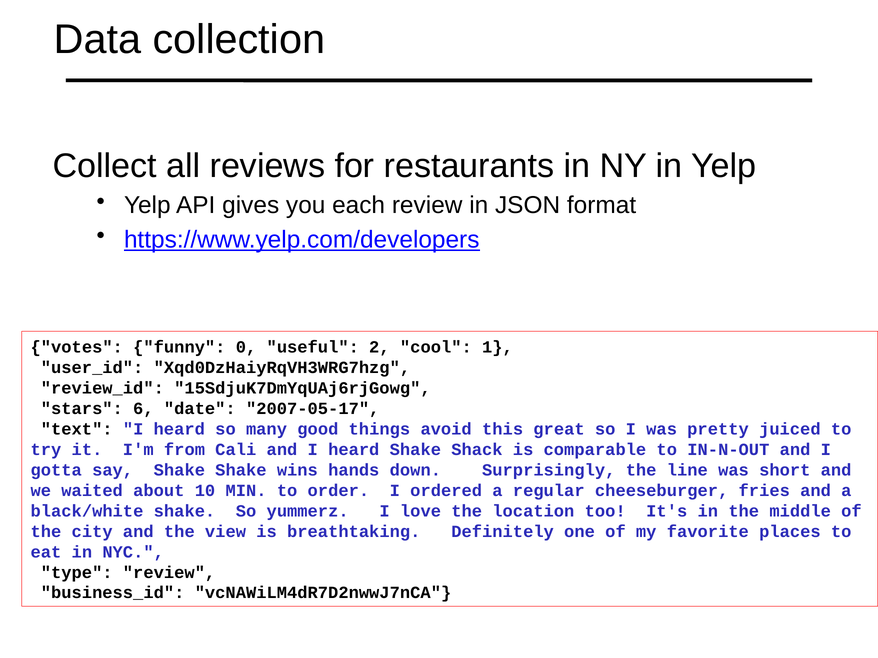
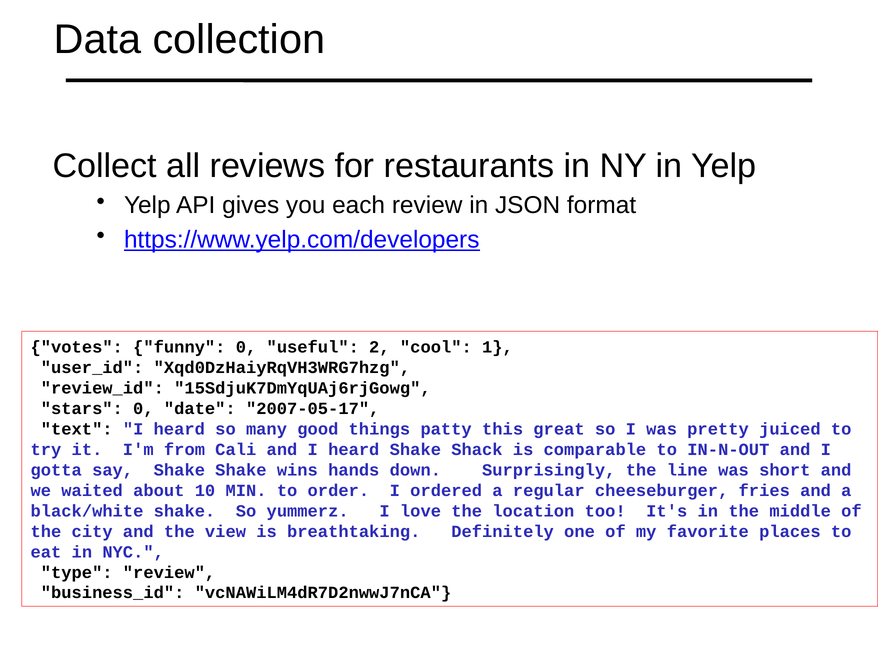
stars 6: 6 -> 0 (143, 409)
avoid: avoid -> patty (446, 429)
